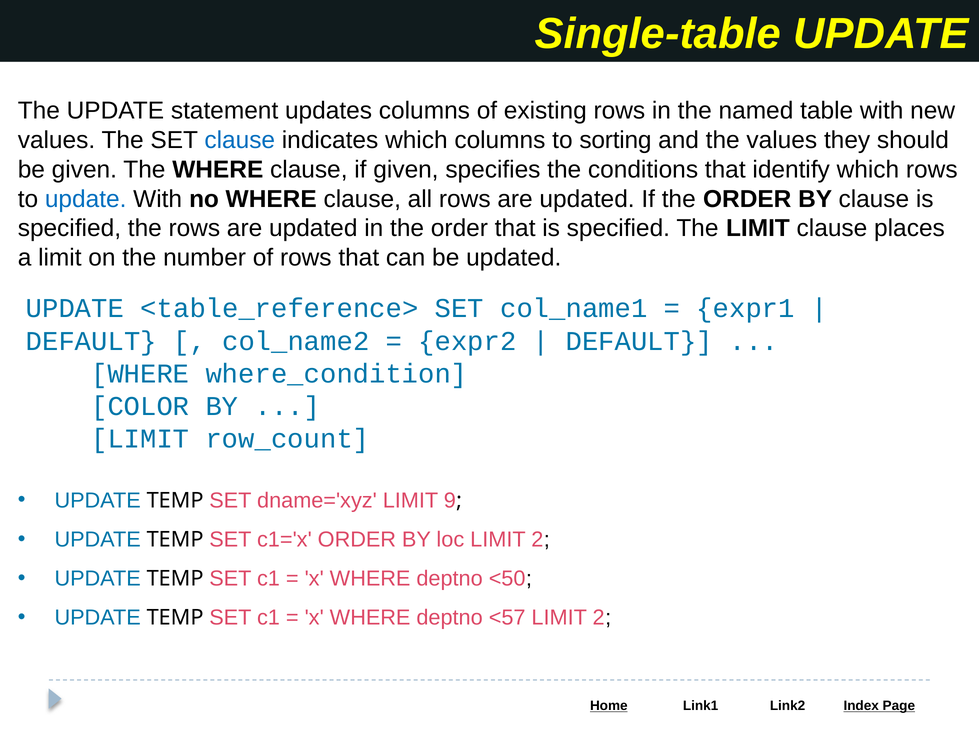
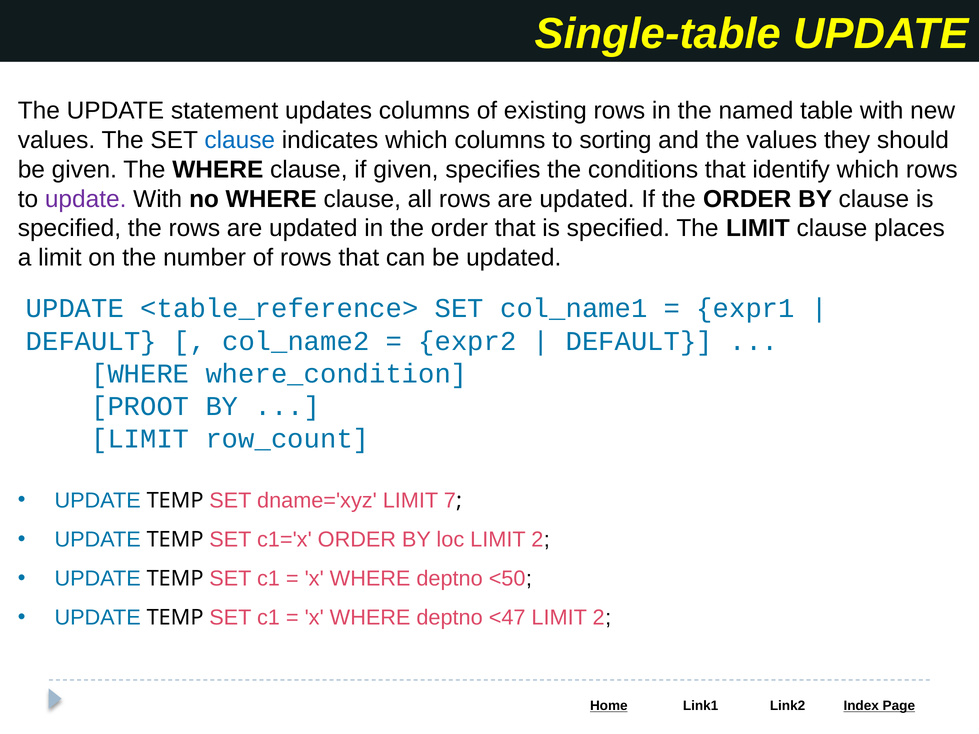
update colour: blue -> purple (86, 199)
COLOR: COLOR -> PROOT (140, 407)
9: 9 -> 7 (450, 501)
<57: <57 -> <47 (507, 618)
